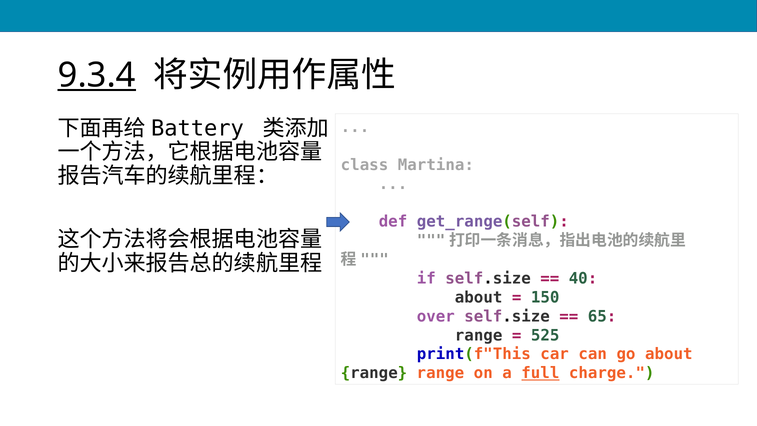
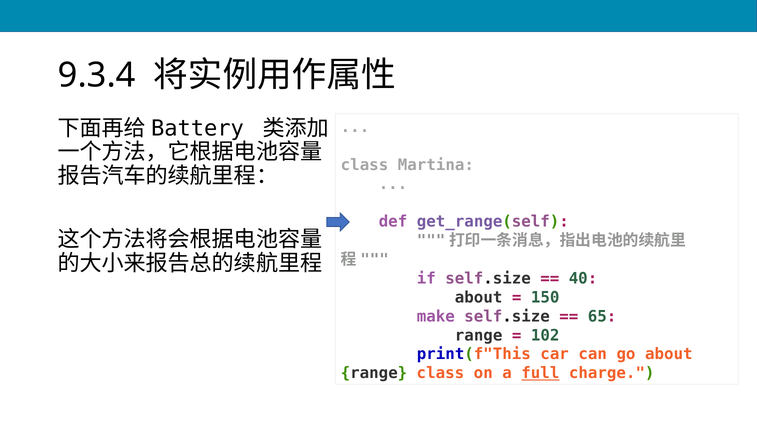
9.3.4 underline: present -> none (97, 75)
over: over -> make (436, 316)
525: 525 -> 102 (545, 335)
range range: range -> class (440, 373)
